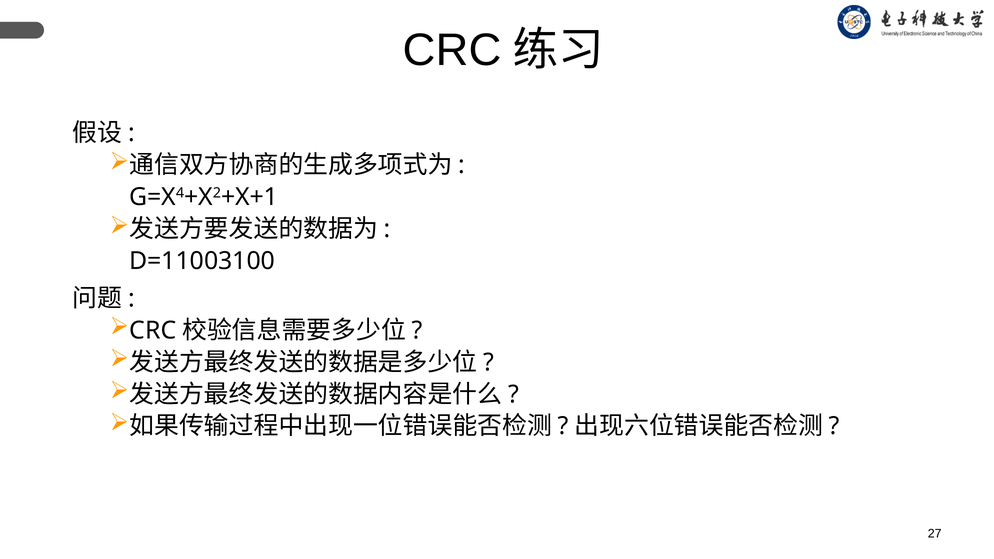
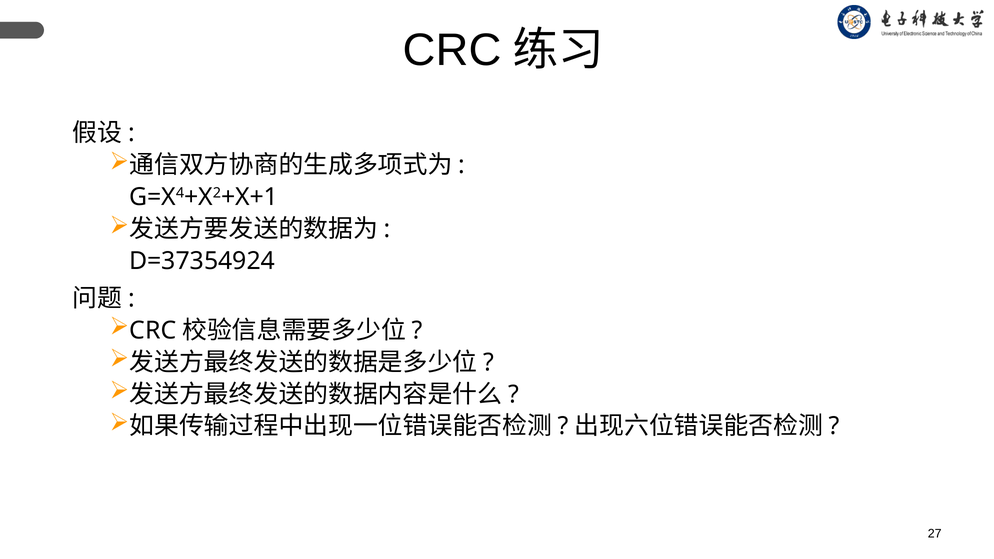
D=11003100: D=11003100 -> D=37354924 (202, 261)
